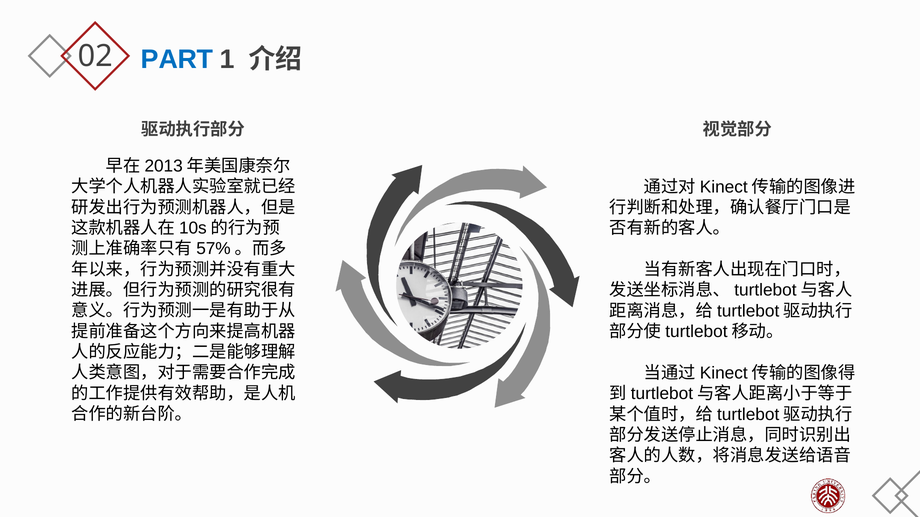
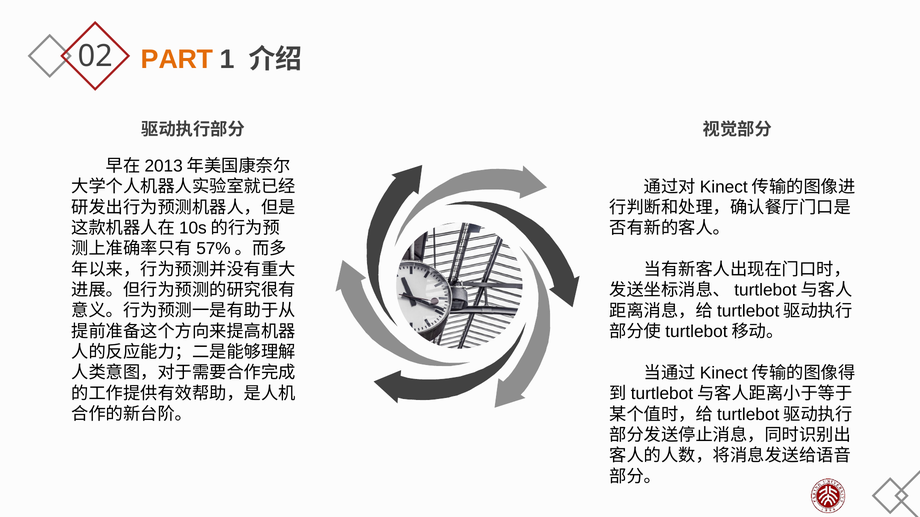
PART colour: blue -> orange (177, 60)
